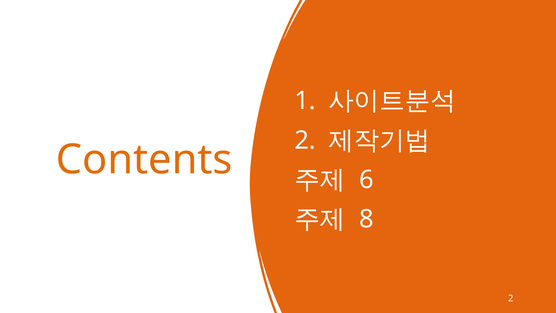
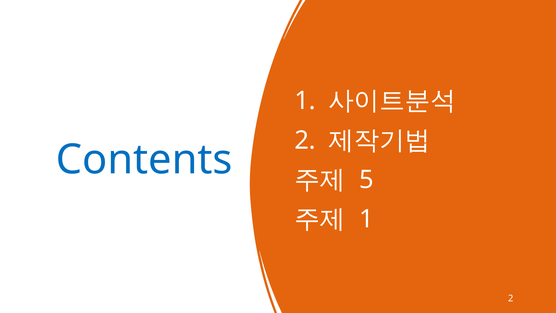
Contents colour: orange -> blue (144, 159)
6: 6 -> 5 (366, 180)
8: 8 -> 1 (366, 219)
